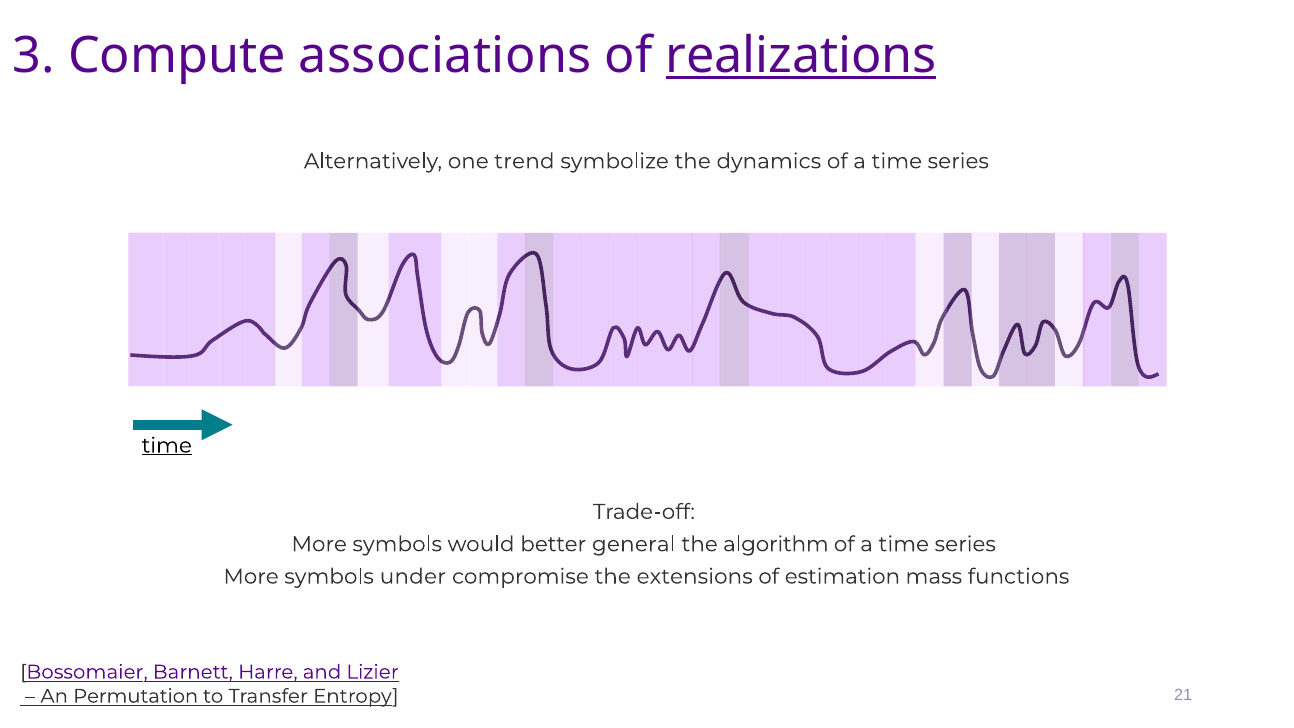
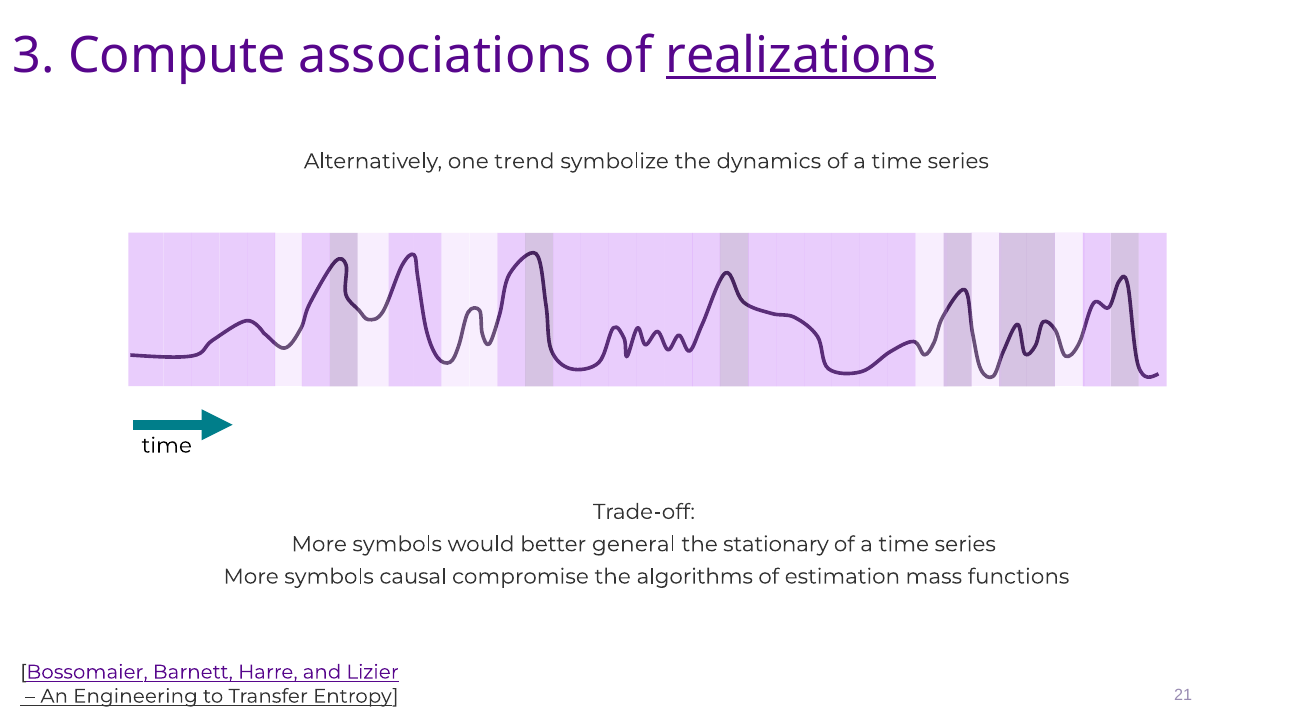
time underline: present -> none (167, 445)
algorithm: algorithm -> stationary (776, 544)
under: under -> causal (413, 576)
extensions: extensions -> algorithms (695, 576)
Permutation: Permutation -> Engineering (135, 696)
